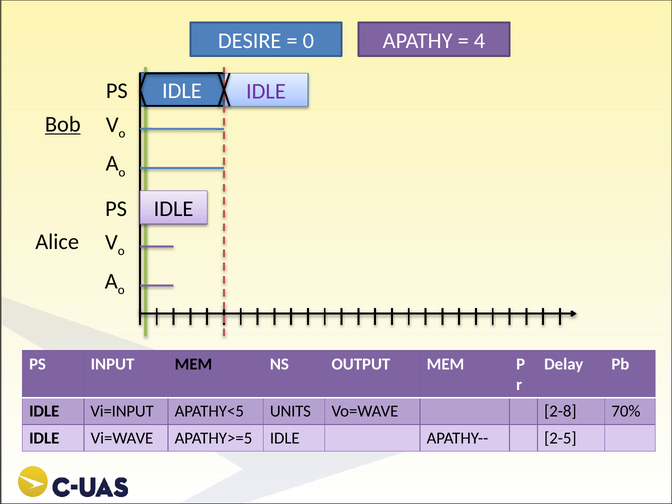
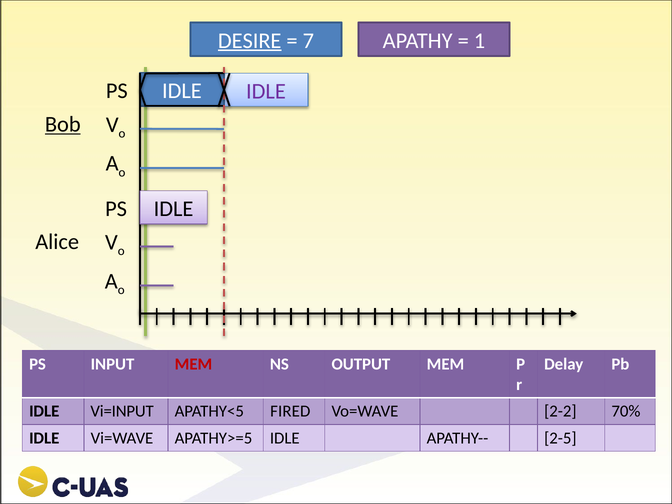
DESIRE underline: none -> present (250, 41)
0: 0 -> 7 (308, 41)
4: 4 -> 1 (479, 41)
MEM colour: black -> red (193, 364)
UNITS: UNITS -> FIRED (290, 411)
2-8: 2-8 -> 2-2 (560, 411)
